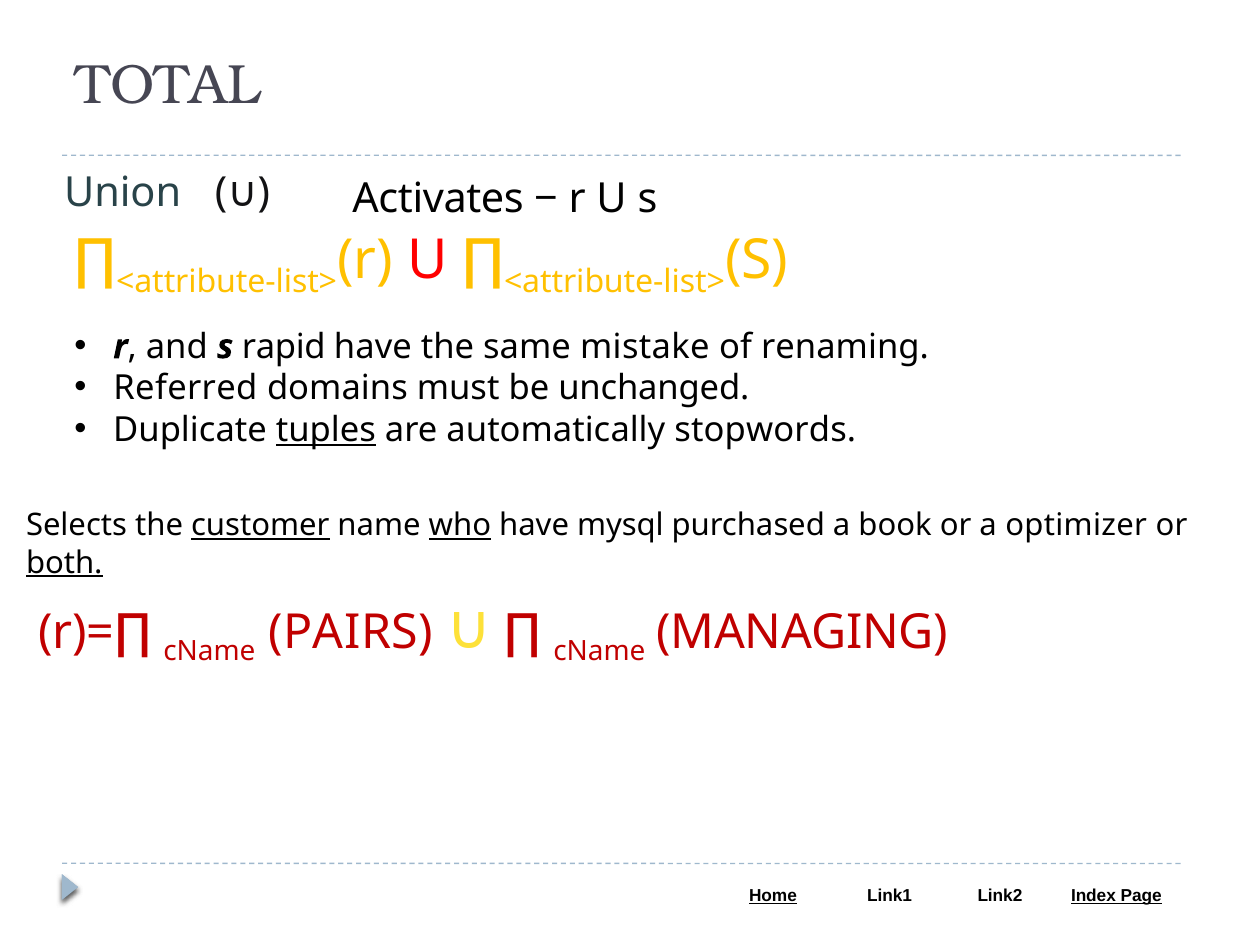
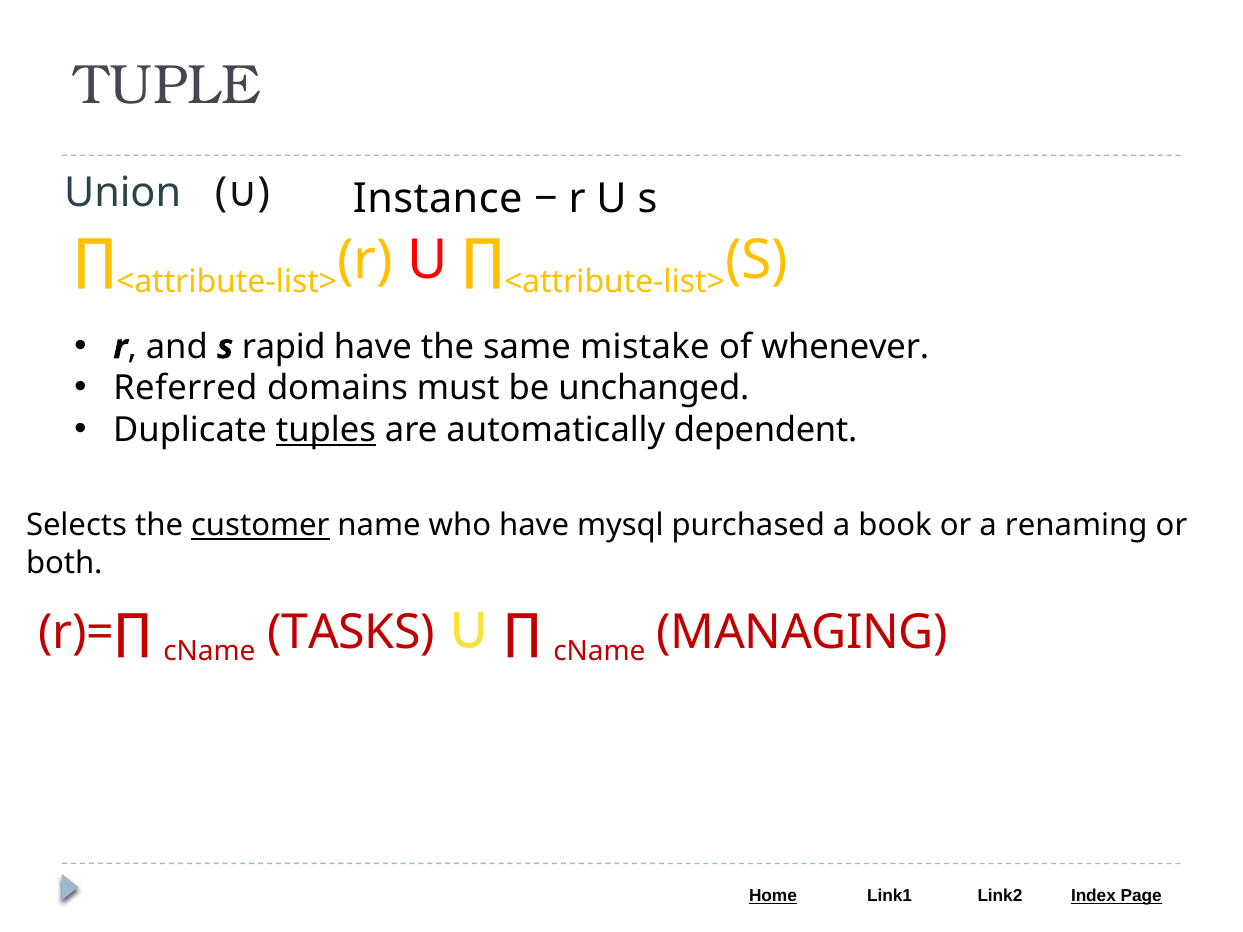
TOTAL: TOTAL -> TUPLE (168, 85)
Activates: Activates -> Instance (438, 199)
renaming: renaming -> whenever (845, 347)
stopwords: stopwords -> dependent (766, 430)
who underline: present -> none (460, 526)
optimizer: optimizer -> renaming (1076, 526)
both underline: present -> none (64, 563)
PAIRS: PAIRS -> TASKS (351, 632)
